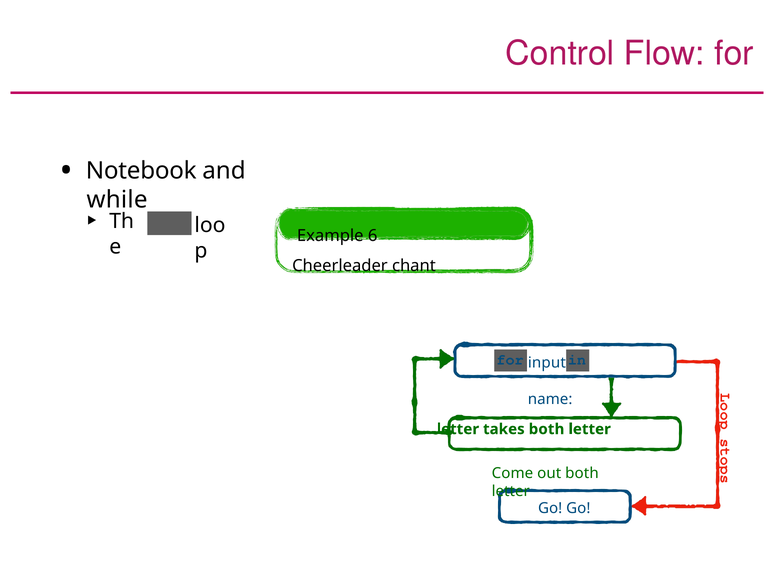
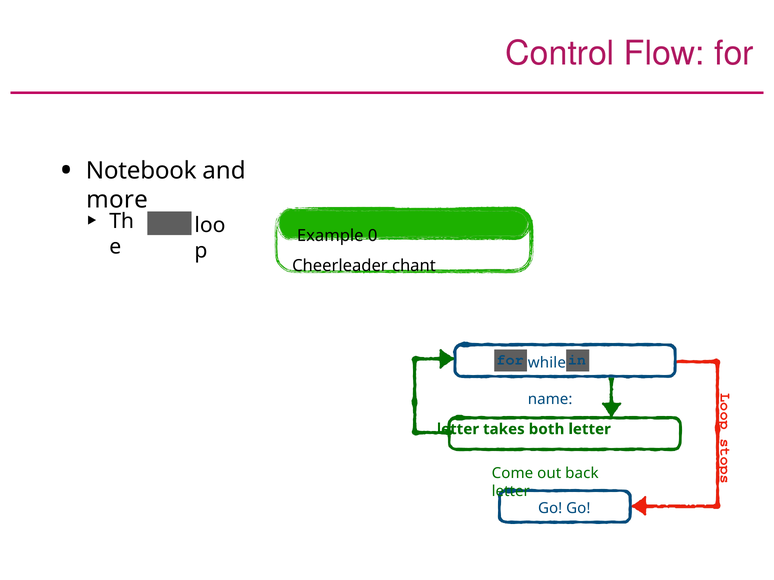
while: while -> more (117, 200)
6: 6 -> 0 (373, 236)
input: input -> while (547, 363)
out both: both -> back (582, 473)
